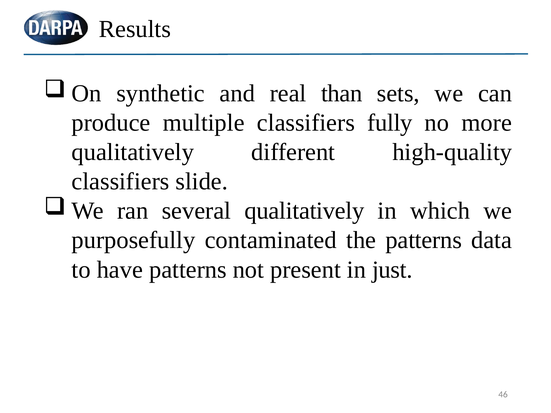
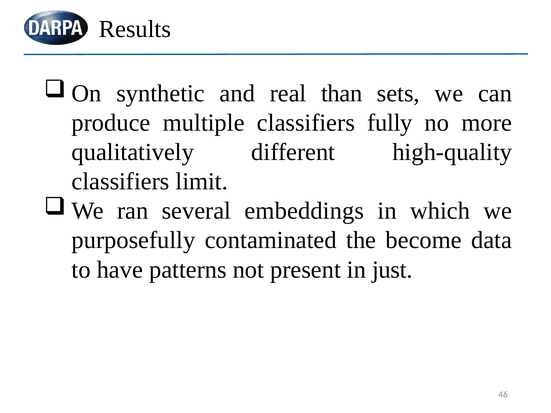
slide: slide -> limit (202, 182)
several qualitatively: qualitatively -> embeddings (304, 211)
the patterns: patterns -> become (424, 240)
